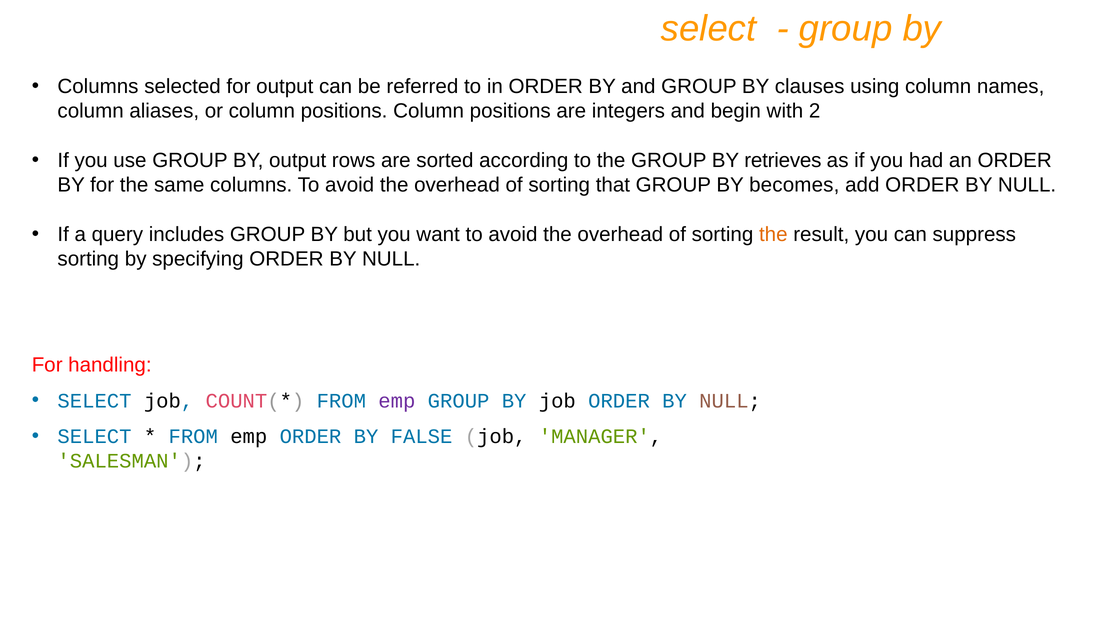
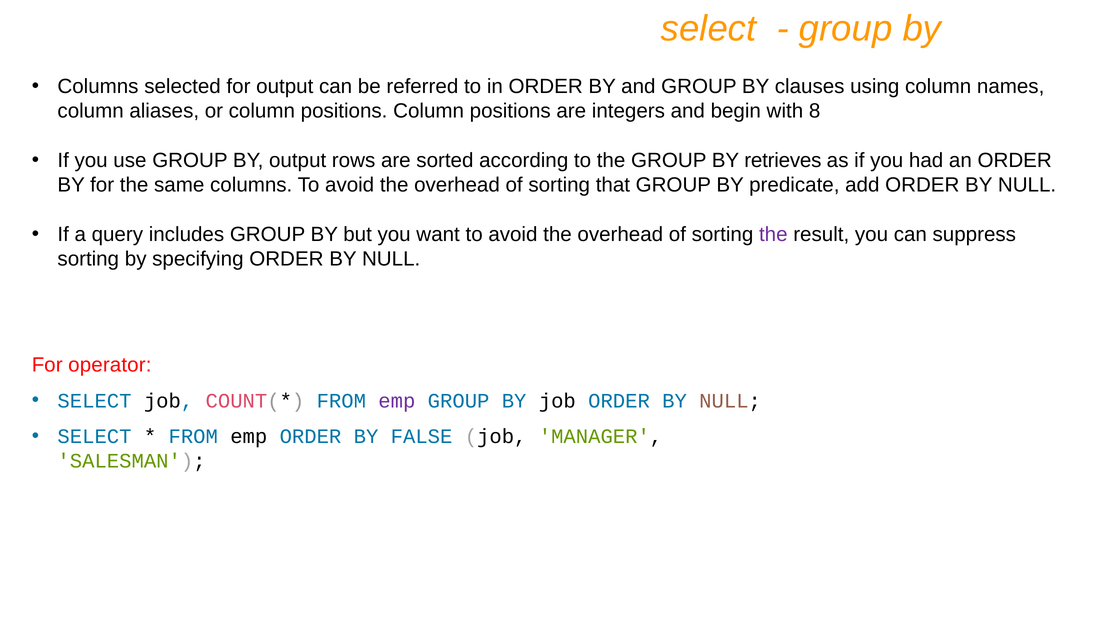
2: 2 -> 8 (815, 111)
becomes: becomes -> predicate (794, 185)
the colour: orange -> purple (773, 234)
handling: handling -> operator (110, 365)
